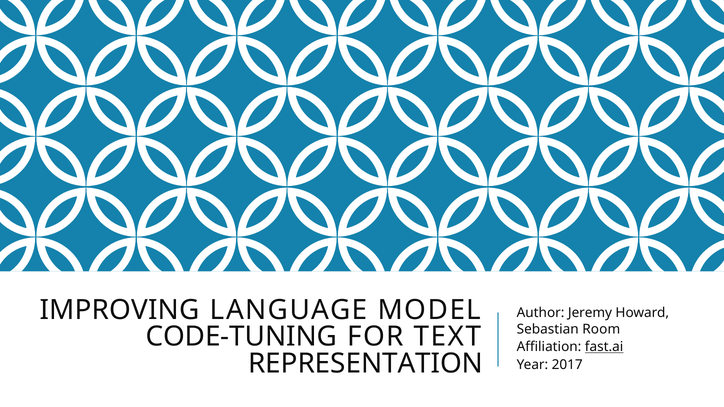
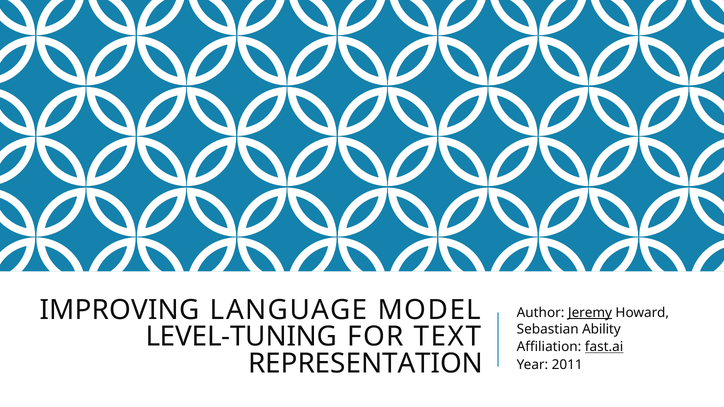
Jeremy underline: none -> present (590, 313)
Room: Room -> Ability (601, 329)
CODE-TUNING: CODE-TUNING -> LEVEL-TUNING (241, 337)
2017: 2017 -> 2011 (567, 365)
